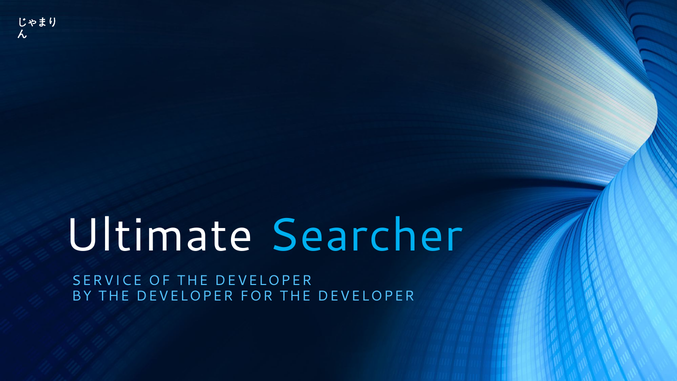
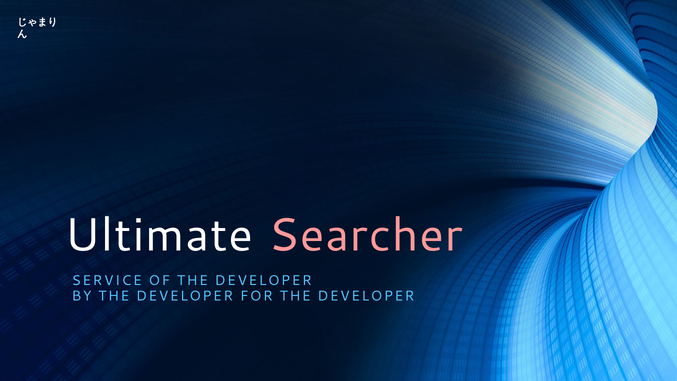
Searcher colour: light blue -> pink (366, 236)
